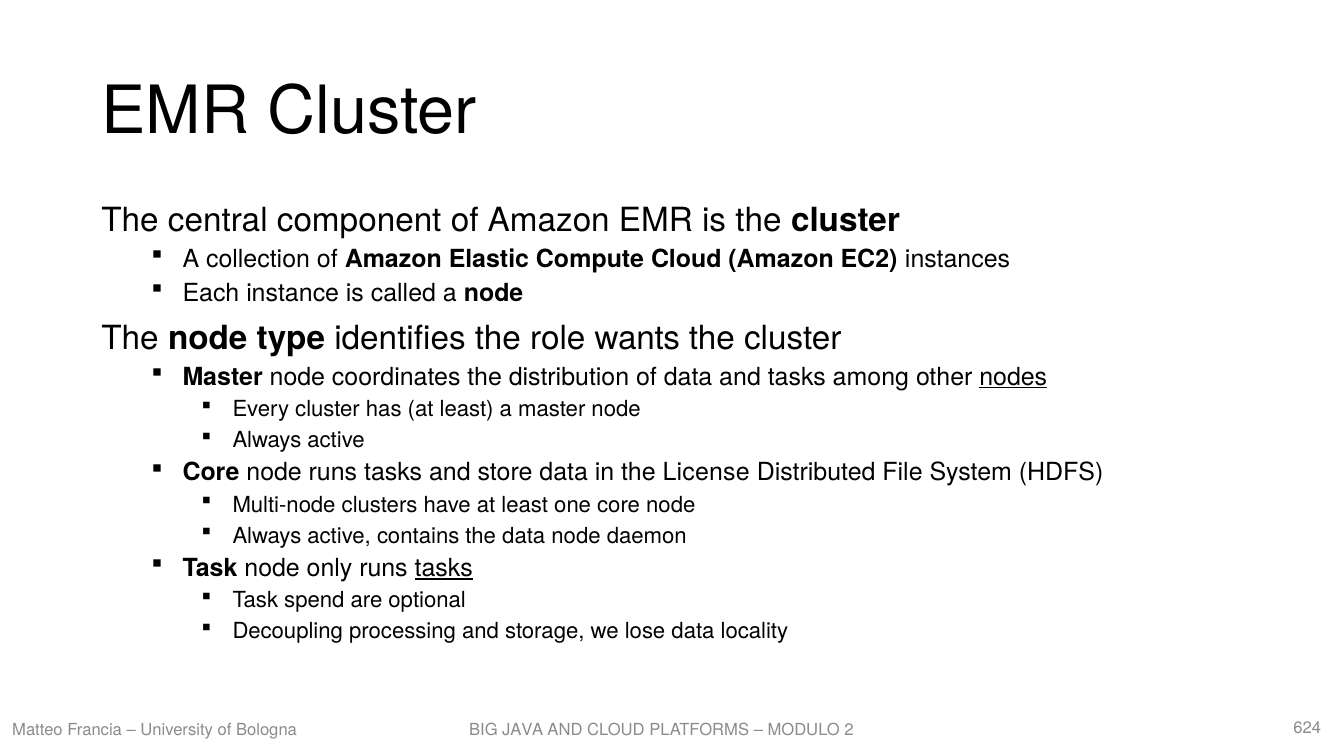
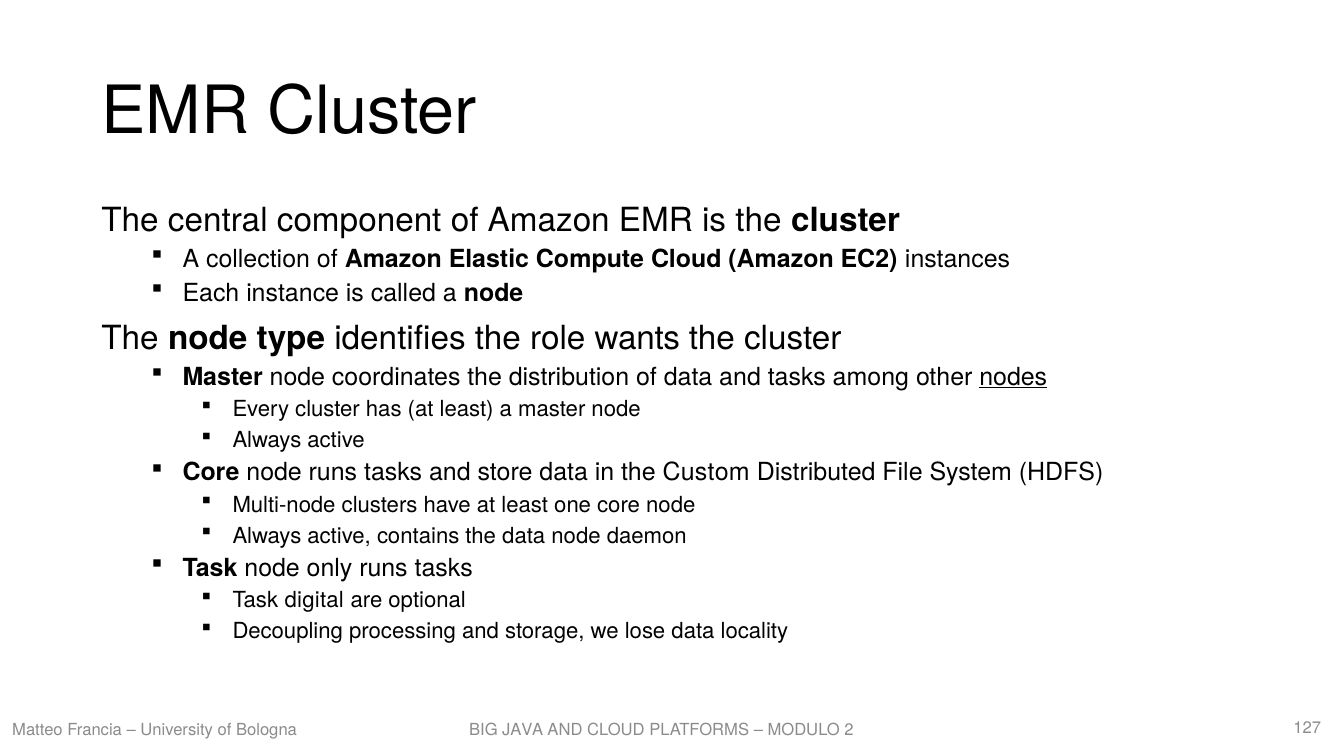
License: License -> Custom (706, 472)
tasks underline: present -> none (444, 568)
spend: spend -> digital (314, 600)
624: 624 -> 127 (1307, 728)
